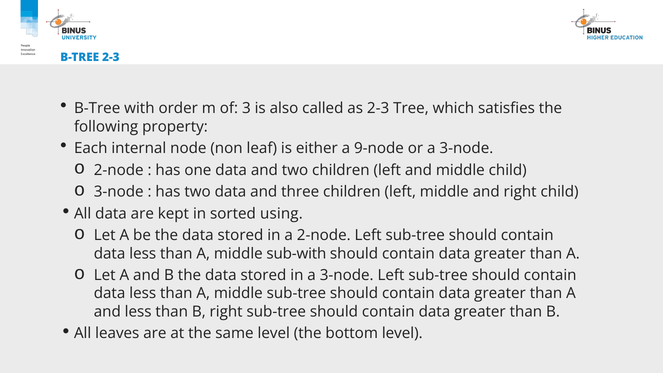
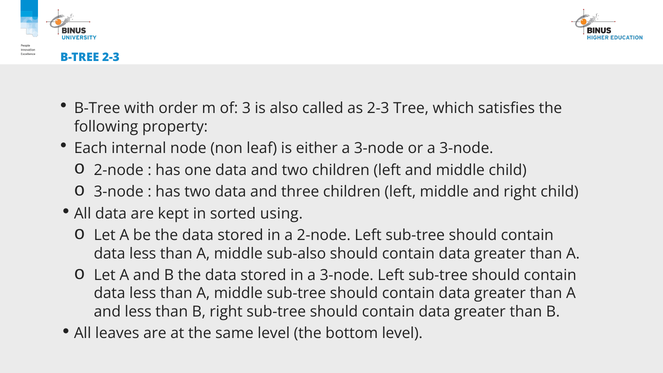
either a 9-node: 9-node -> 3-node (379, 148)
sub-with: sub-with -> sub-also (296, 253)
